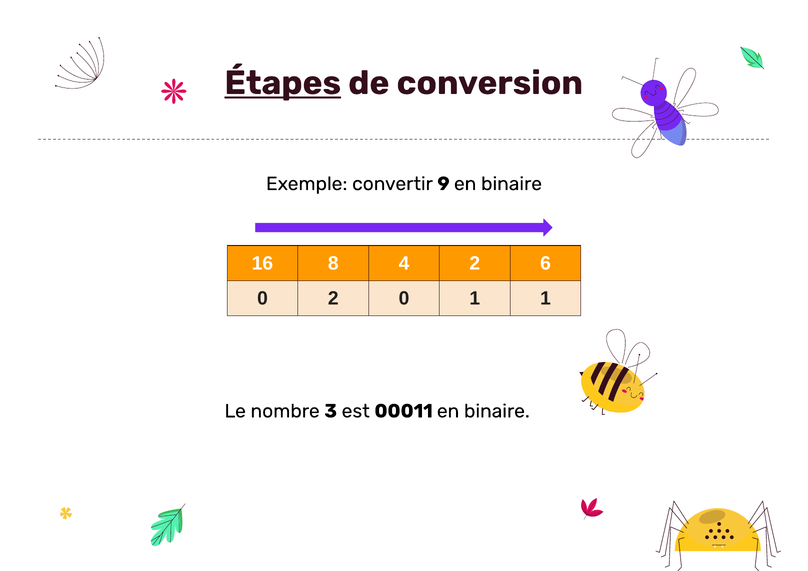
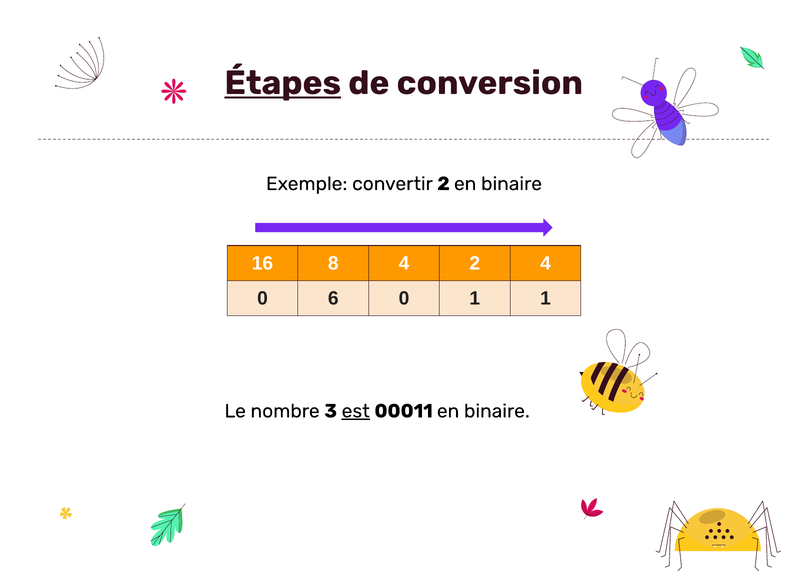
convertir 9: 9 -> 2 (444, 184)
2 6: 6 -> 4 (546, 264)
0 2: 2 -> 6 (333, 299)
est underline: none -> present (356, 411)
